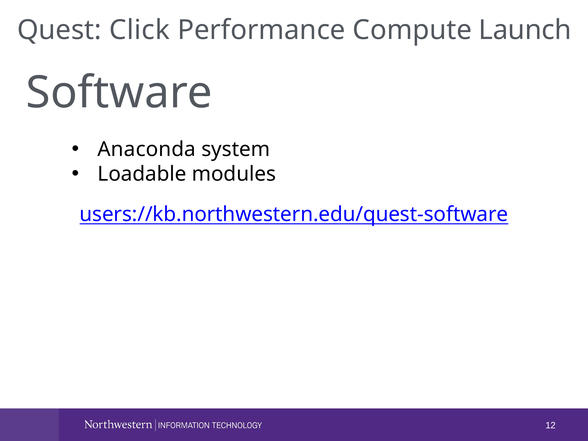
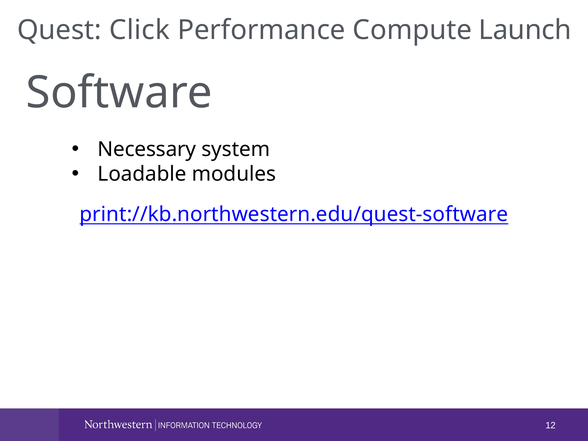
Anaconda: Anaconda -> Necessary (147, 149)
users://kb.northwestern.edu/quest-software: users://kb.northwestern.edu/quest-software -> print://kb.northwestern.edu/quest-software (294, 214)
